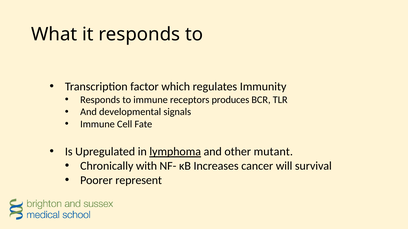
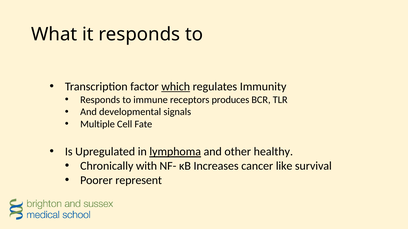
which underline: none -> present (176, 87)
Immune: Immune -> Multiple (98, 124)
mutant: mutant -> healthy (273, 152)
will: will -> like (284, 166)
